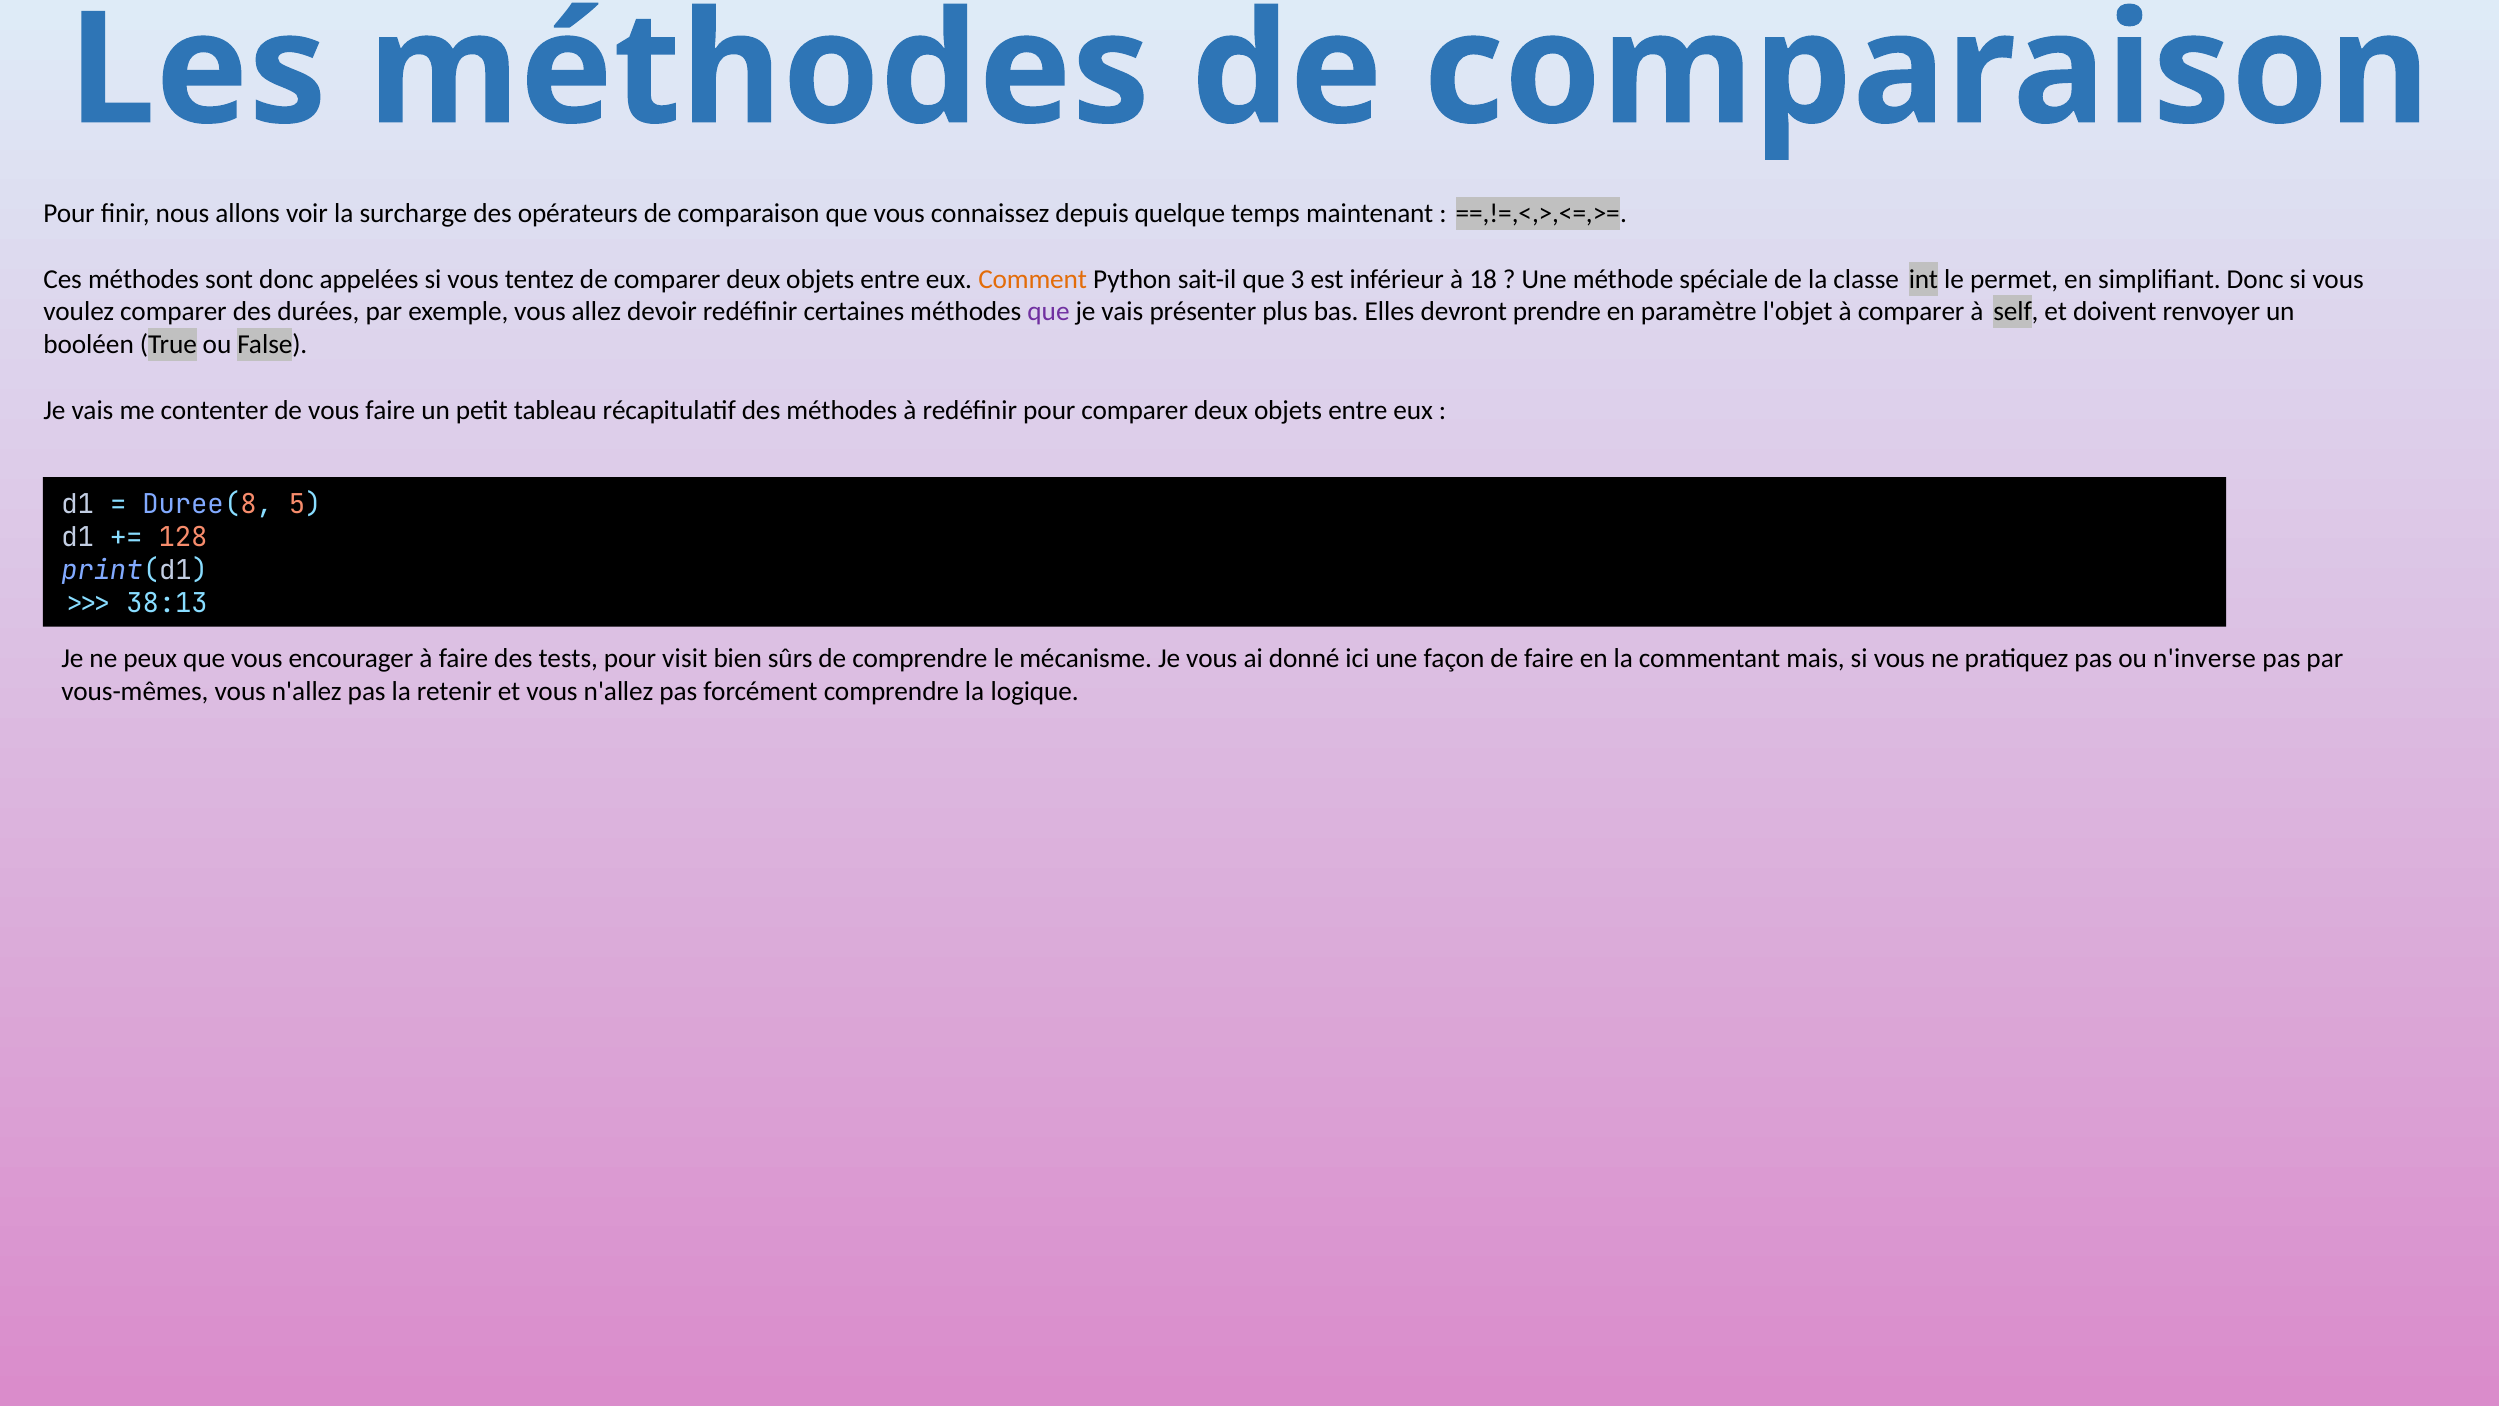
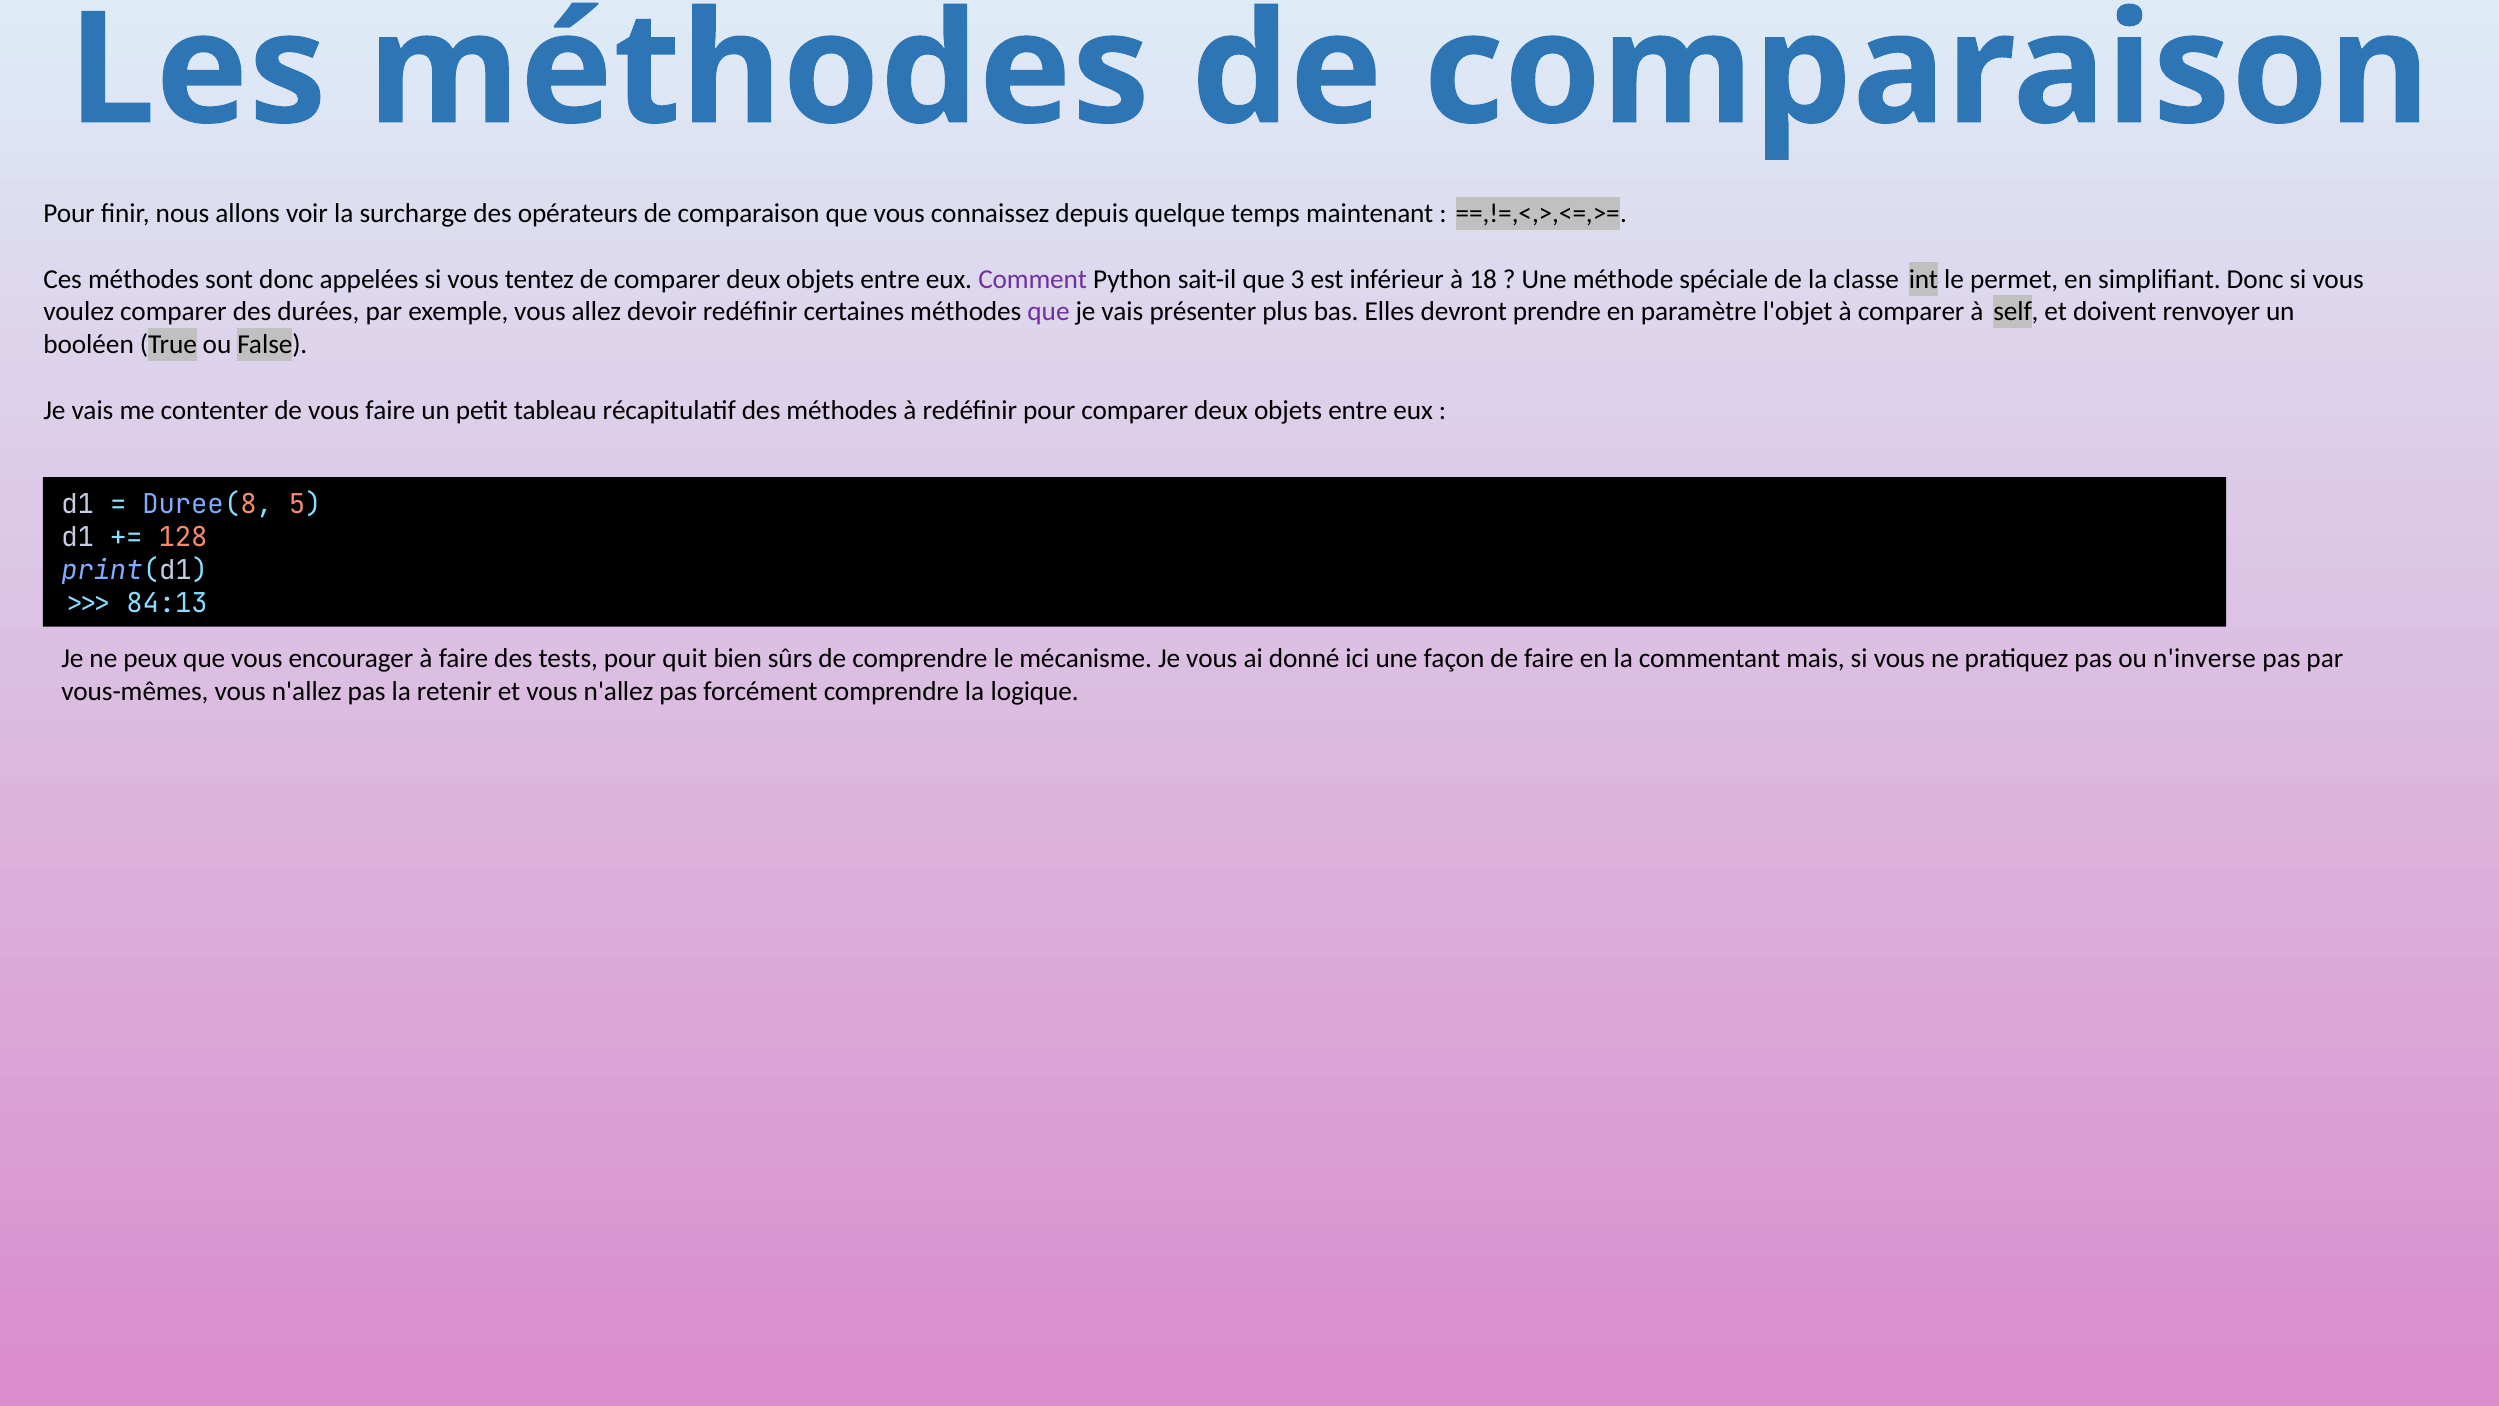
Comment colour: orange -> purple (1033, 279)
38:13: 38:13 -> 84:13 (167, 603)
visit: visit -> quit (685, 658)
